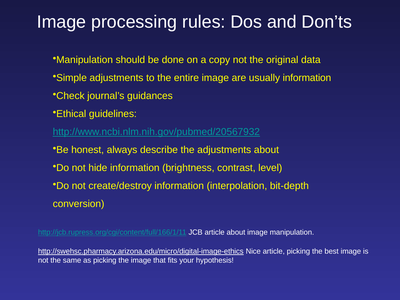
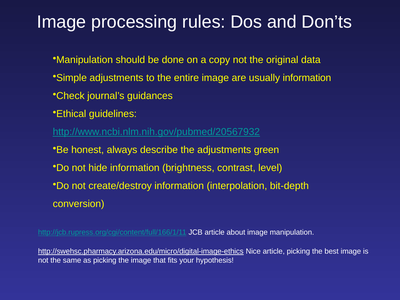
adjustments about: about -> green (267, 150)
